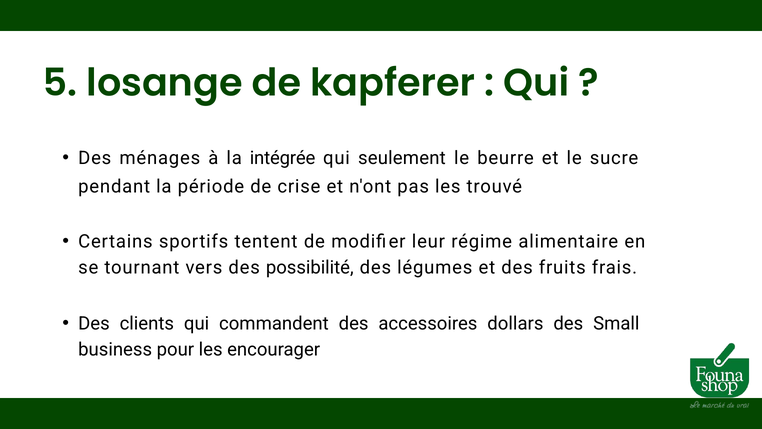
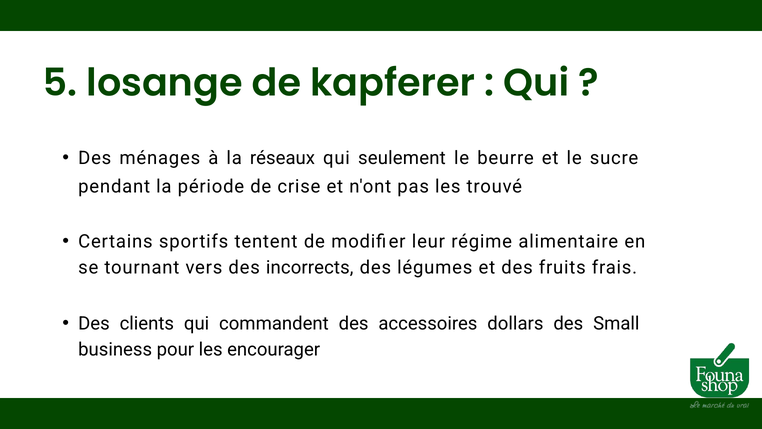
intégrée: intégrée -> réseaux (282, 158)
possibilité: possibilité -> incorrects (310, 267)
